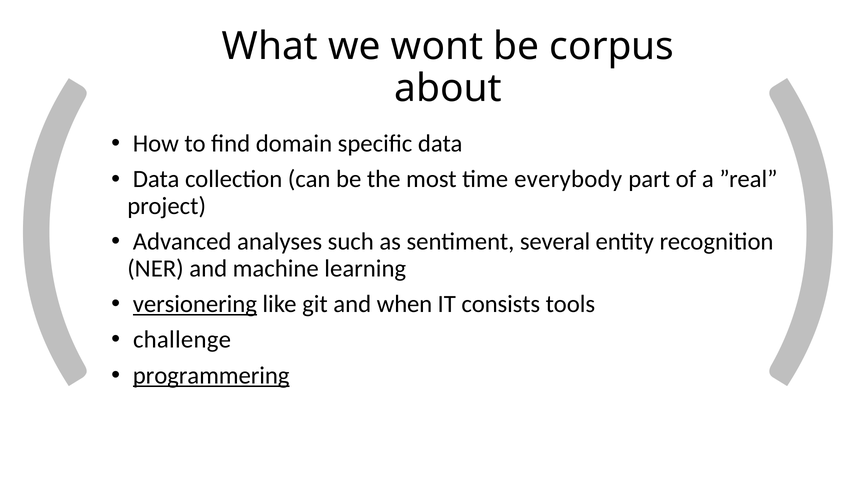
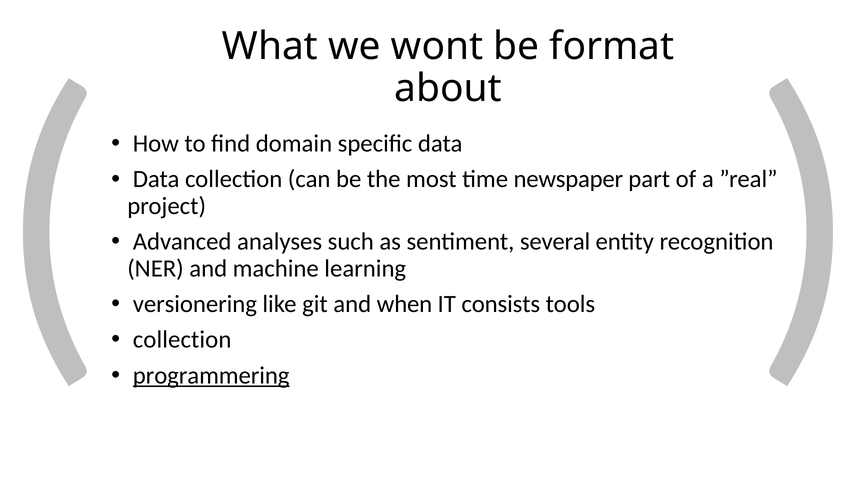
corpus: corpus -> format (612, 46)
everybody: everybody -> newspaper (568, 179)
versionering underline: present -> none (195, 304)
challenge: challenge -> collection (182, 340)
